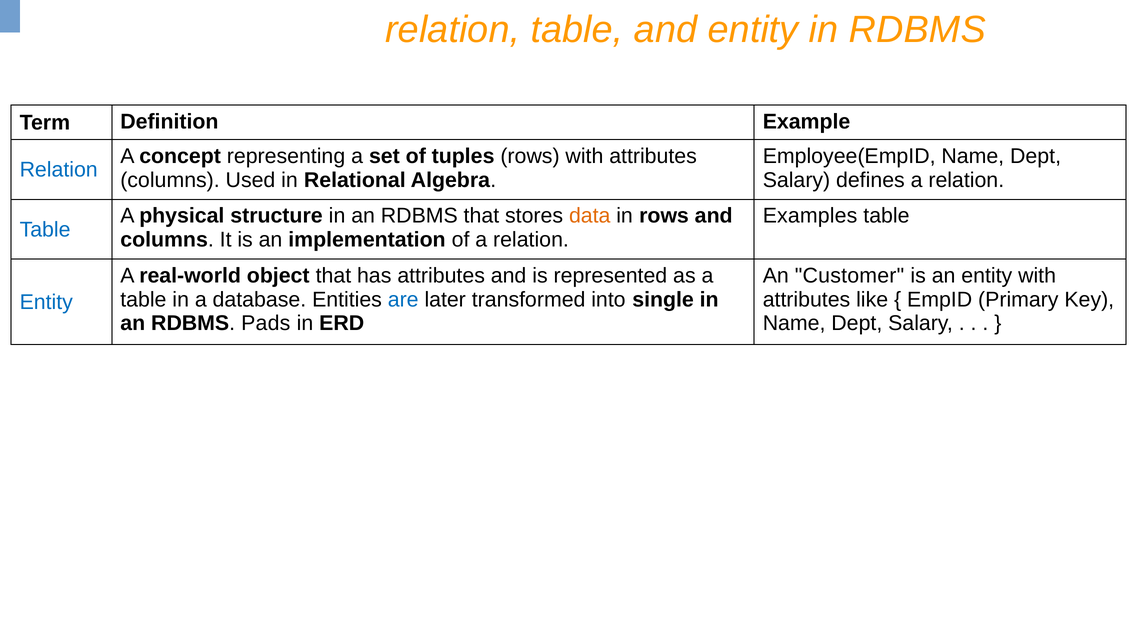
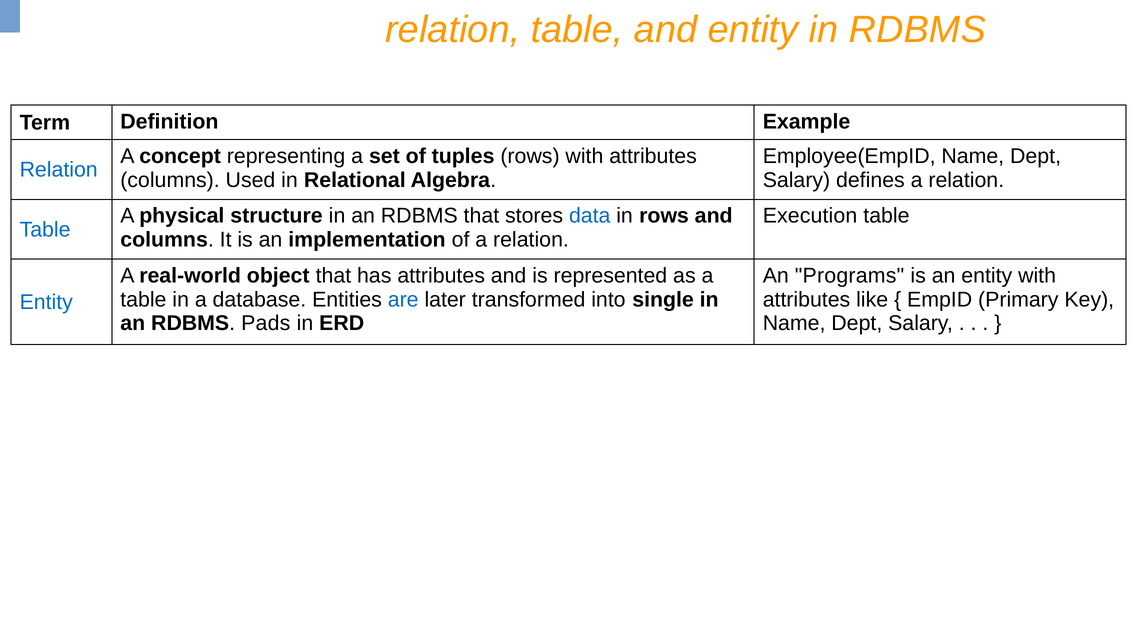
data colour: orange -> blue (590, 216)
Examples: Examples -> Execution (810, 216)
Customer: Customer -> Programs (850, 275)
